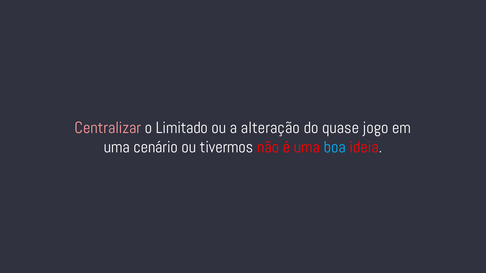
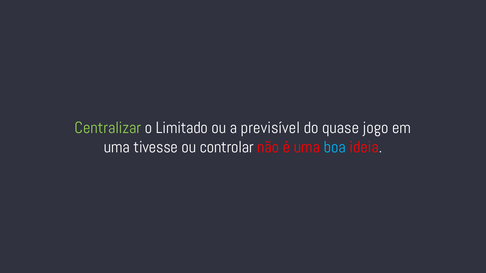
Centralizar colour: pink -> light green (108, 128)
alteração: alteração -> previsível (270, 128)
cenário: cenário -> tivesse (156, 147)
tivermos: tivermos -> controlar (227, 147)
